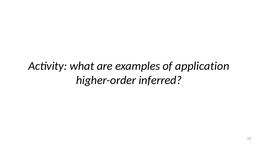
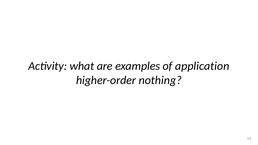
inferred: inferred -> nothing (160, 80)
